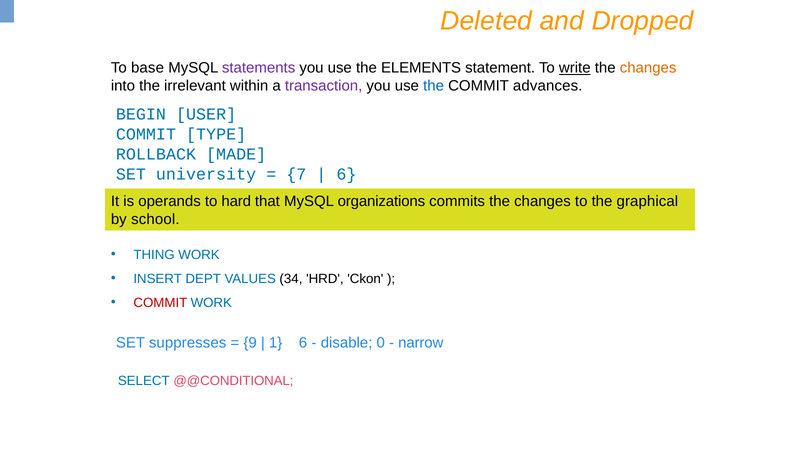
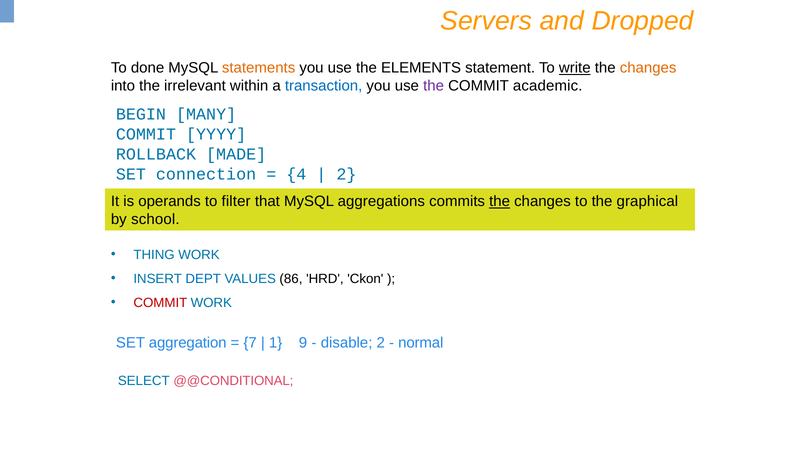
Deleted: Deleted -> Servers (486, 21)
base: base -> done (148, 68)
statements colour: purple -> orange (259, 68)
transaction colour: purple -> blue (324, 86)
the colour: blue -> purple (434, 86)
advances: advances -> academic (548, 86)
USER: USER -> MANY (206, 114)
TYPE: TYPE -> YYYY (216, 134)
university: university -> connection (206, 174)
7: 7 -> 4 (296, 174)
6: 6 -> 2 (346, 174)
hard: hard -> filter (236, 202)
organizations: organizations -> aggregations (381, 202)
the underline: none -> present (500, 202)
34: 34 -> 86 (291, 279)
suppresses: suppresses -> aggregation (188, 343)
9: 9 -> 7 (250, 343)
1 6: 6 -> 9 (303, 343)
disable 0: 0 -> 2 (381, 343)
narrow: narrow -> normal (421, 343)
